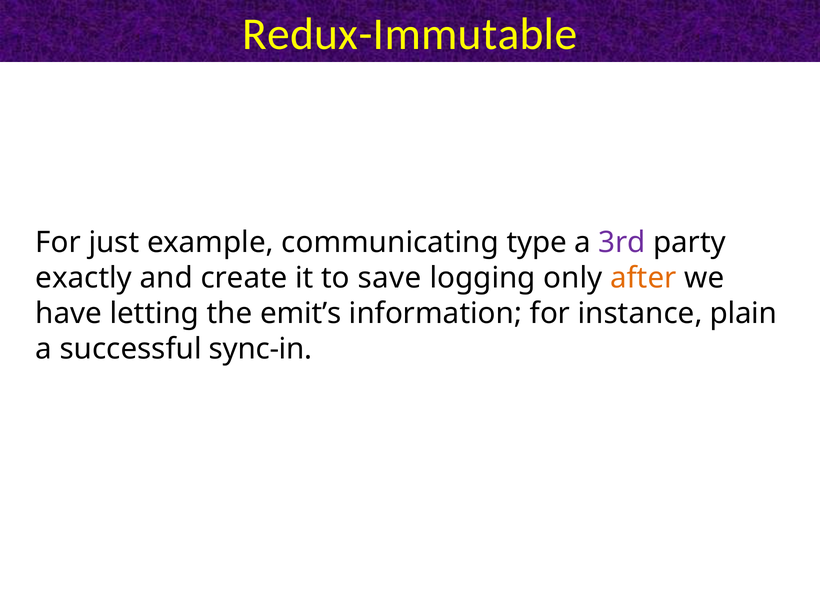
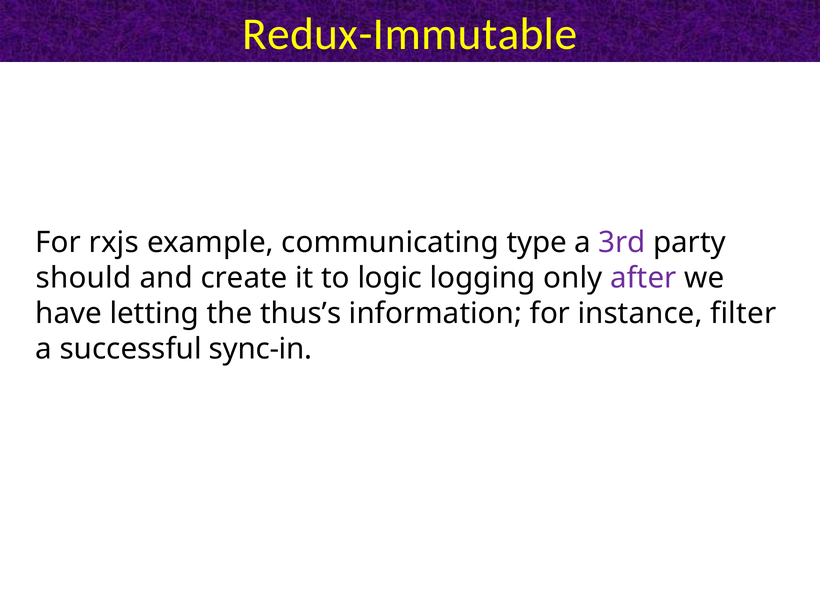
just: just -> rxjs (114, 242)
exactly: exactly -> should (84, 278)
save: save -> logic (390, 278)
after colour: orange -> purple (643, 278)
emit’s: emit’s -> thus’s (301, 314)
plain: plain -> filter (743, 314)
